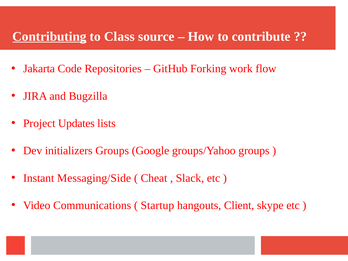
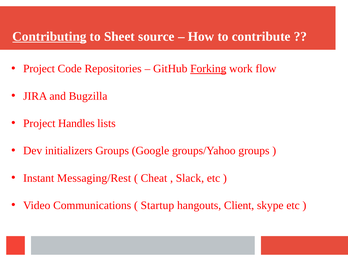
Class: Class -> Sheet (119, 37)
Jakarta: Jakarta -> Project (39, 69)
Forking underline: none -> present (208, 69)
Updates: Updates -> Handles (76, 123)
Messaging/Side: Messaging/Side -> Messaging/Rest (94, 178)
